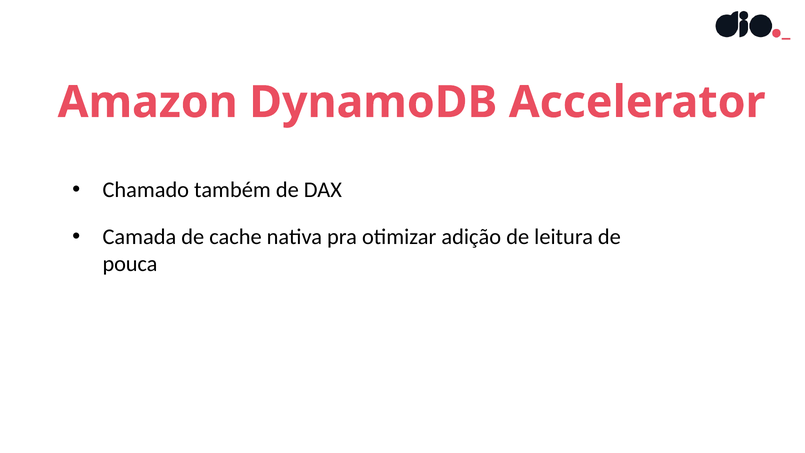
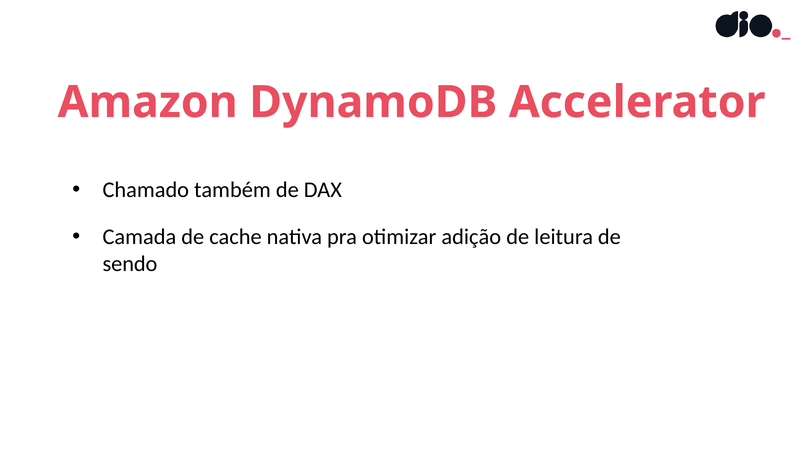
pouca: pouca -> sendo (130, 264)
